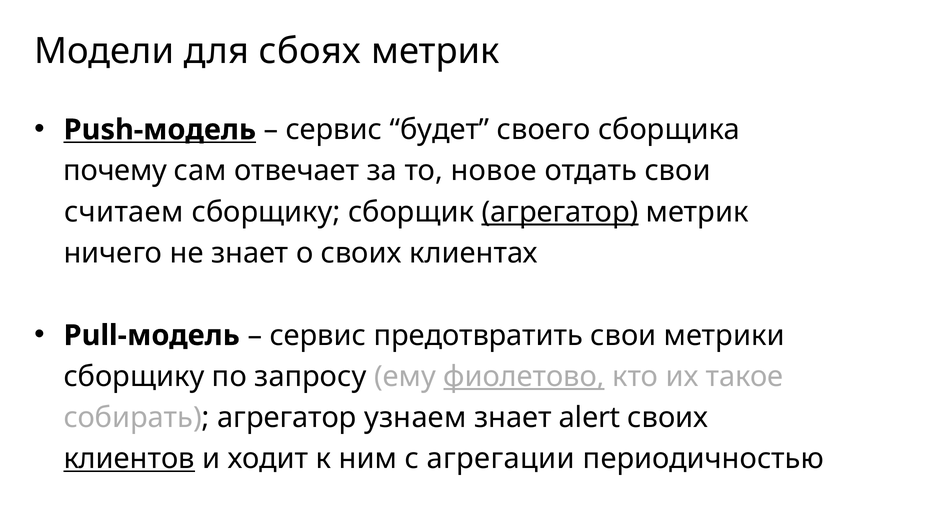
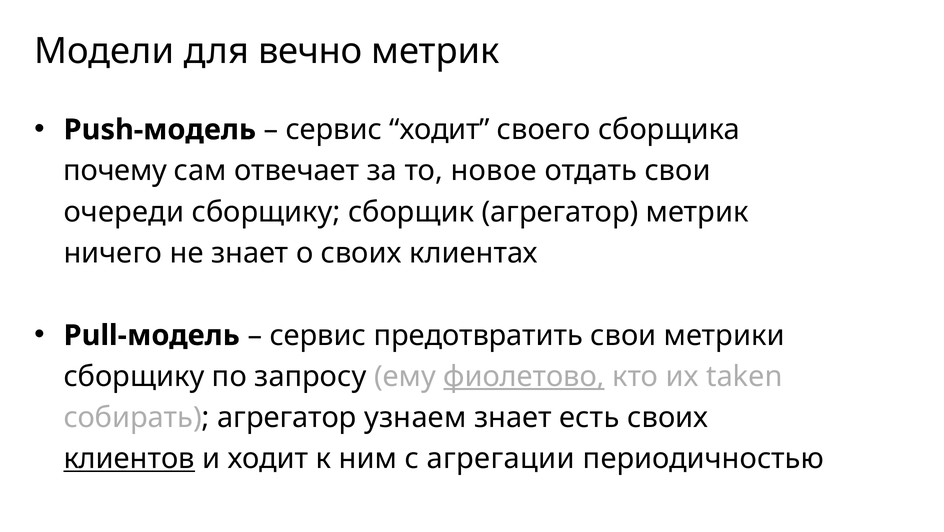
сбоях: сбоях -> вечно (310, 51)
Push-модель underline: present -> none (160, 130)
сервис будет: будет -> ходит (440, 130)
считаем: считаем -> очереди (124, 212)
агрегатор underline: present -> none (560, 212)
такое: такое -> taken (744, 377)
alert: alert -> есть (589, 418)
